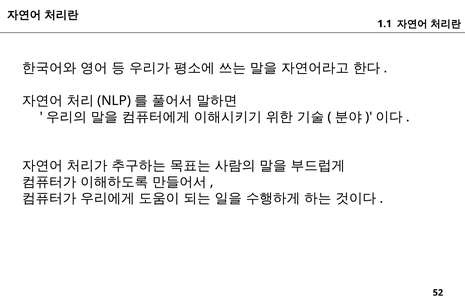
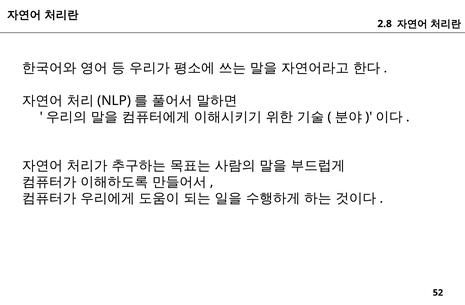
1.1: 1.1 -> 2.8 (385, 24)
